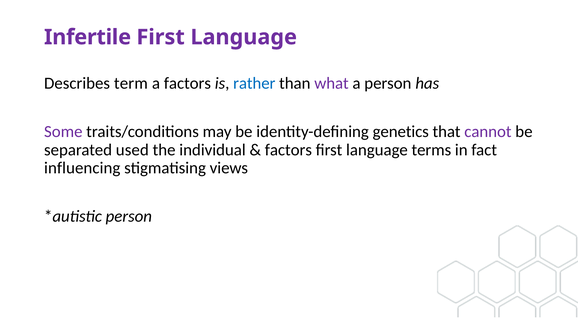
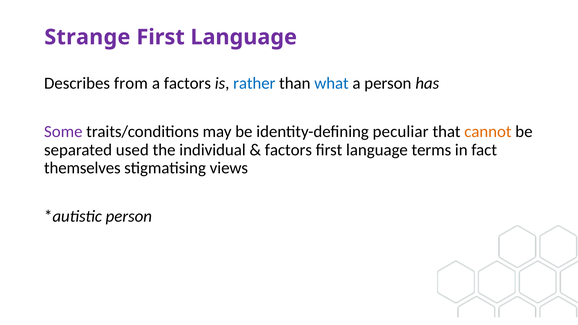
Infertile: Infertile -> Strange (87, 37)
term: term -> from (131, 83)
what colour: purple -> blue (331, 83)
genetics: genetics -> peculiar (401, 132)
cannot colour: purple -> orange (488, 132)
influencing: influencing -> themselves (82, 168)
